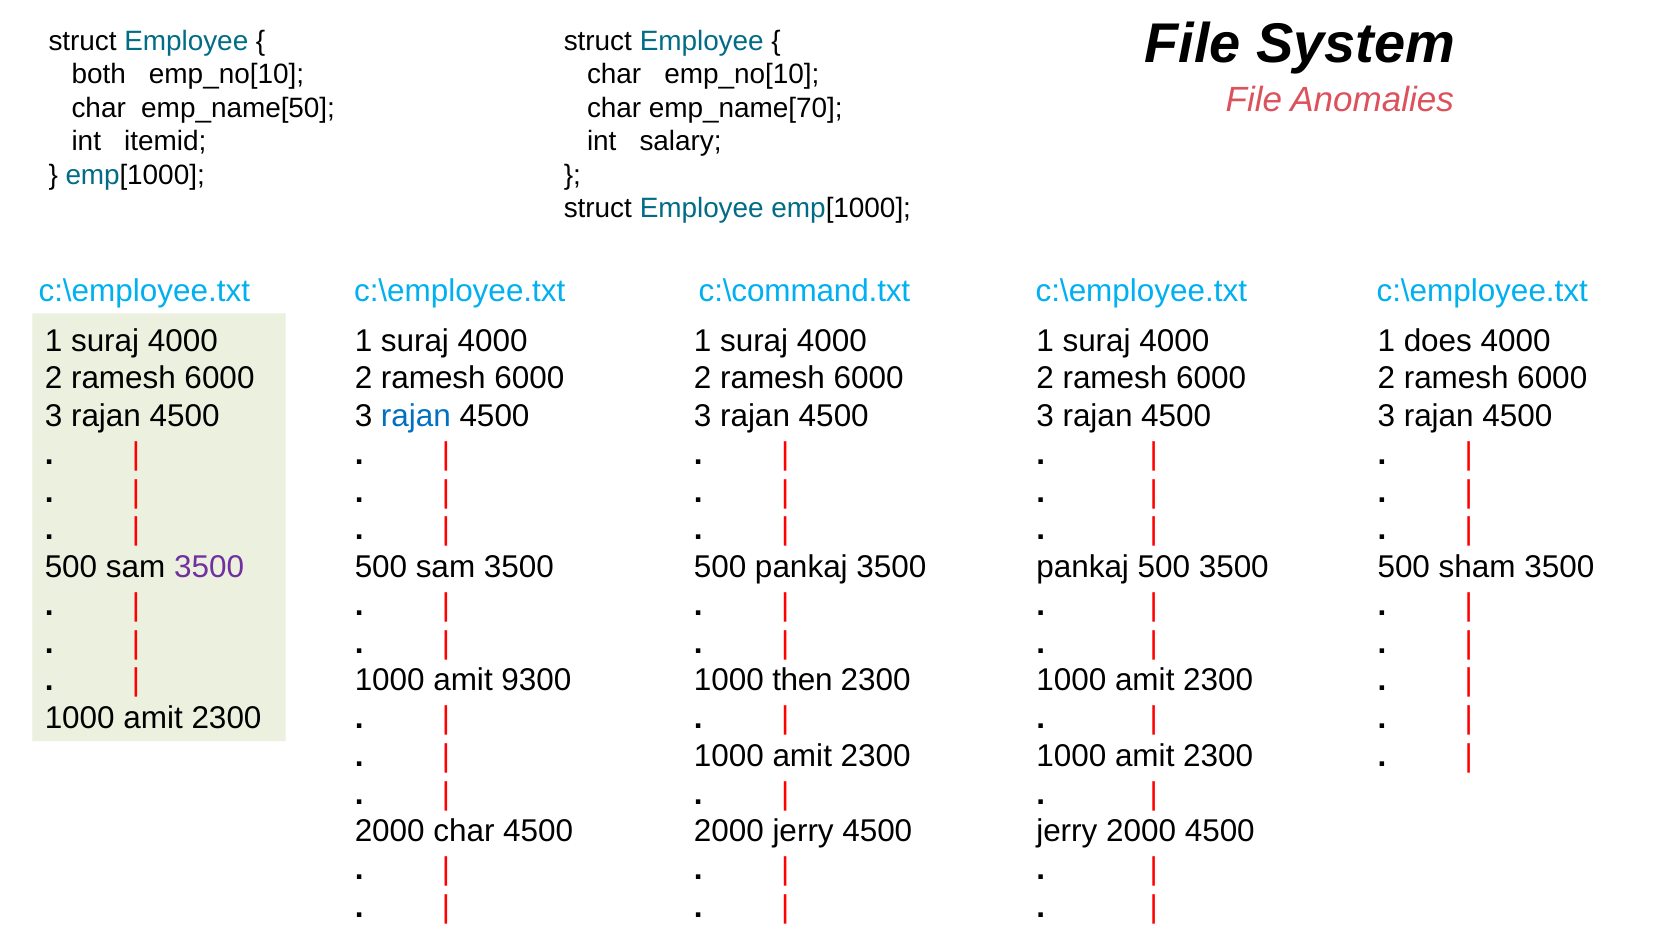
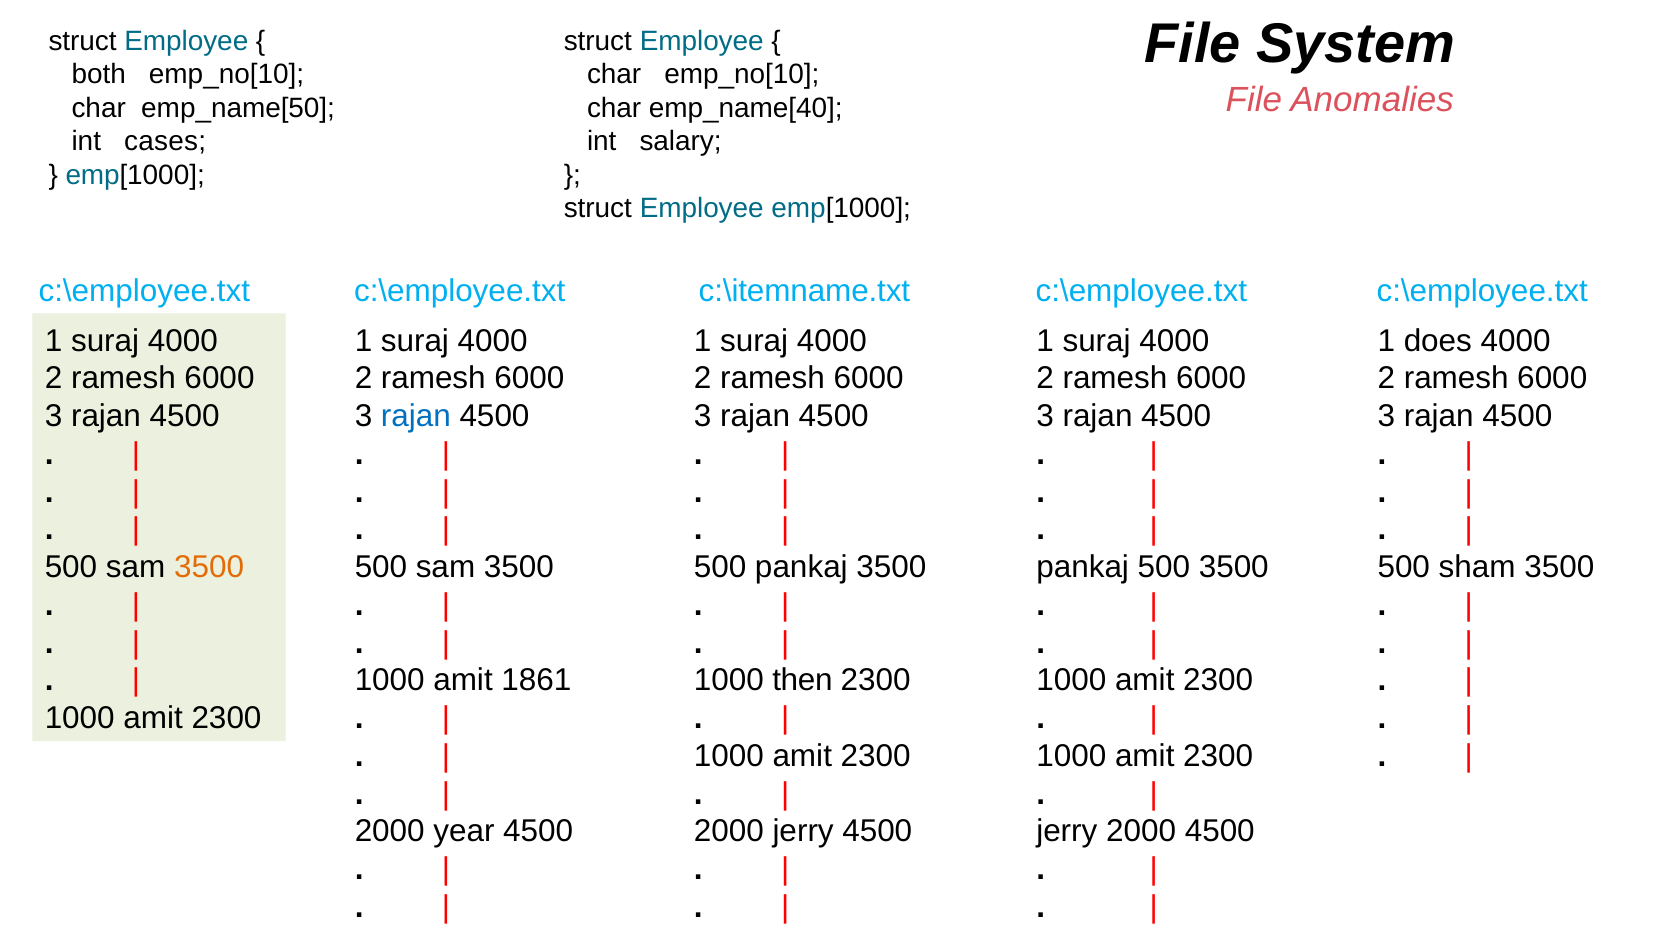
emp_name[70: emp_name[70 -> emp_name[40 (746, 108)
itemid: itemid -> cases (165, 142)
c:\command.txt: c:\command.txt -> c:\itemname.txt (804, 291)
3500 colour: purple -> orange (209, 567)
9300: 9300 -> 1861 (536, 680)
2000 char: char -> year (464, 832)
